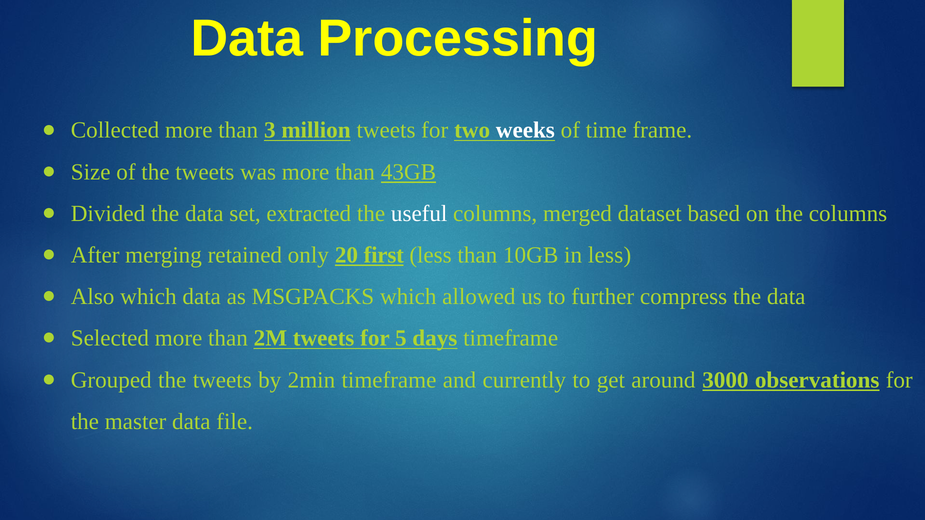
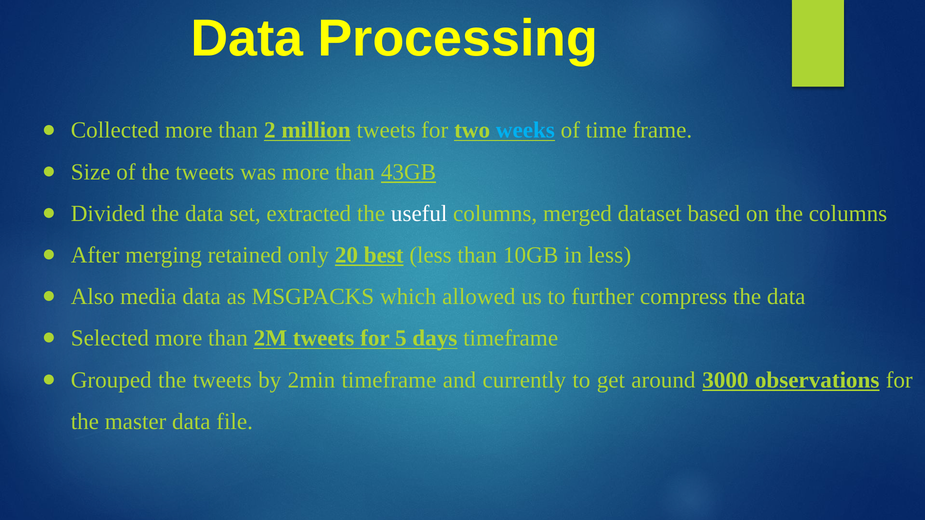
3: 3 -> 2 (270, 130)
weeks colour: white -> light blue (525, 130)
first: first -> best (384, 255)
Also which: which -> media (148, 297)
